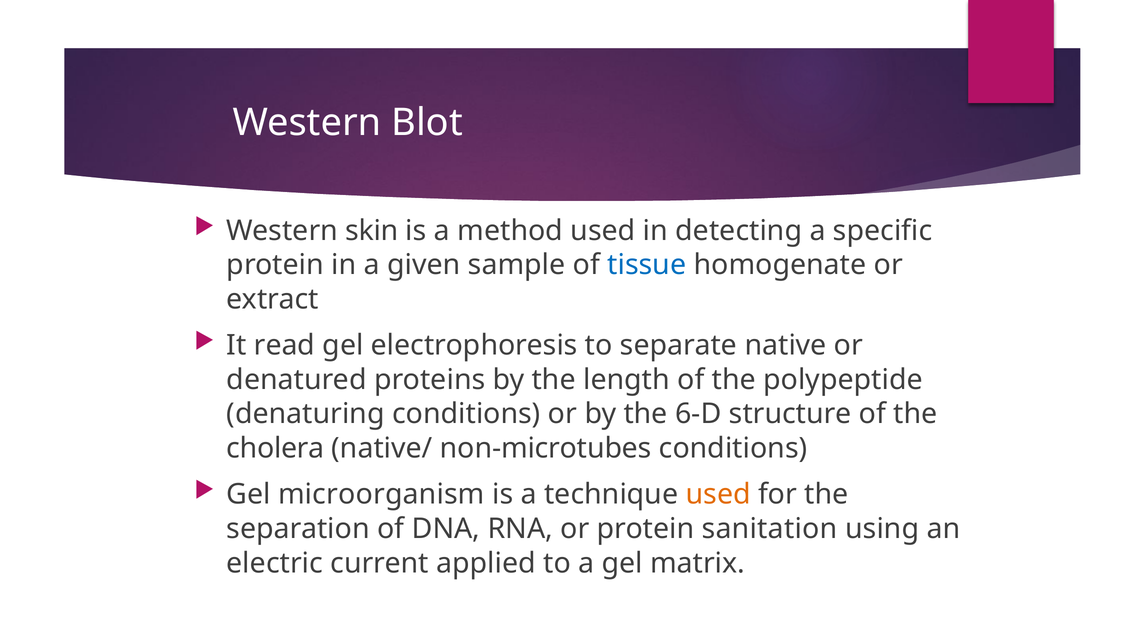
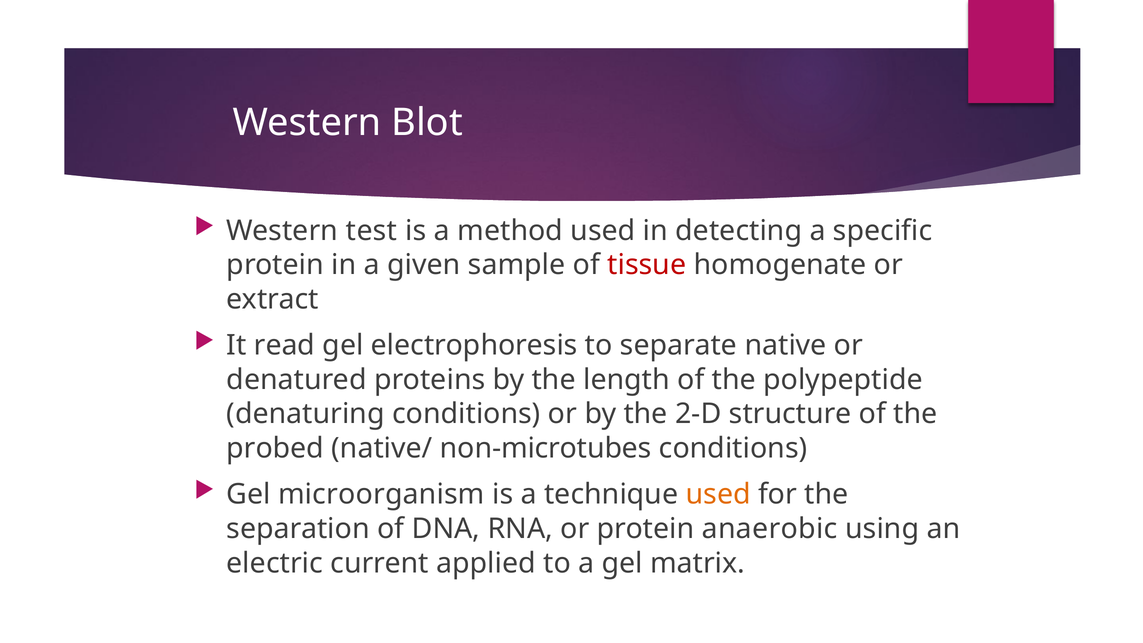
skin: skin -> test (372, 231)
tissue colour: blue -> red (647, 265)
6-D: 6-D -> 2-D (698, 414)
cholera: cholera -> probed (275, 448)
sanitation: sanitation -> anaerobic (770, 529)
